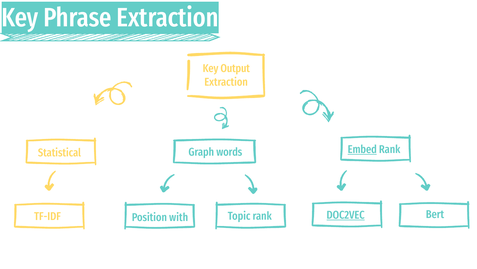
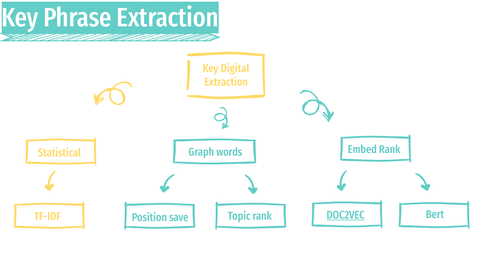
Output: Output -> Digital (235, 68)
Embed underline: present -> none (362, 149)
with: with -> save (179, 217)
